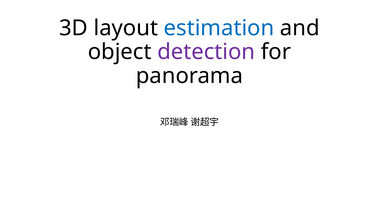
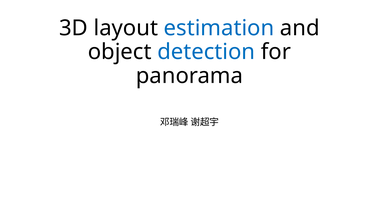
detection colour: purple -> blue (206, 52)
